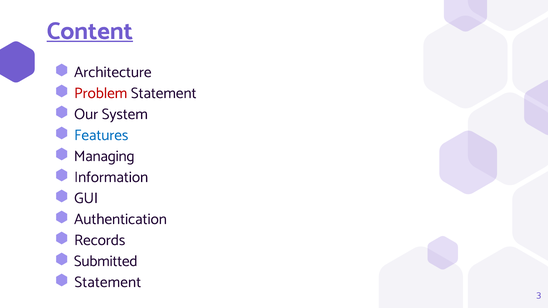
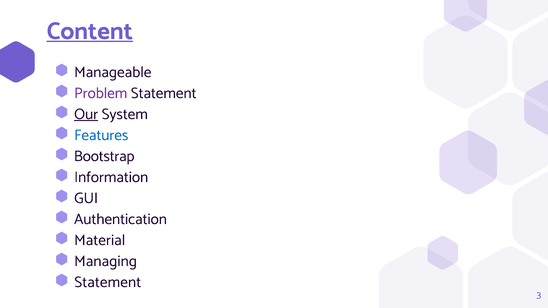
Architecture: Architecture -> Manageable (113, 72)
Problem colour: red -> purple (101, 93)
Our underline: none -> present (86, 114)
Managing: Managing -> Bootstrap (104, 156)
Records: Records -> Material (100, 240)
Submitted: Submitted -> Managing (105, 261)
